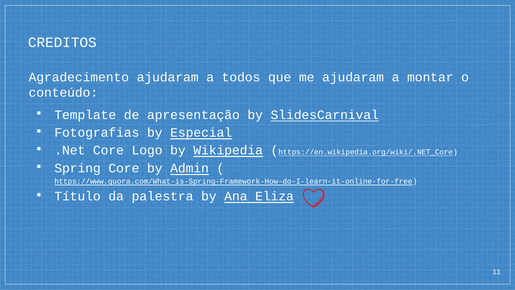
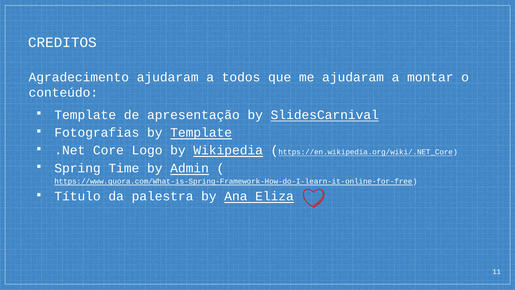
by Especial: Especial -> Template (201, 132)
Spring Core: Core -> Time (124, 168)
